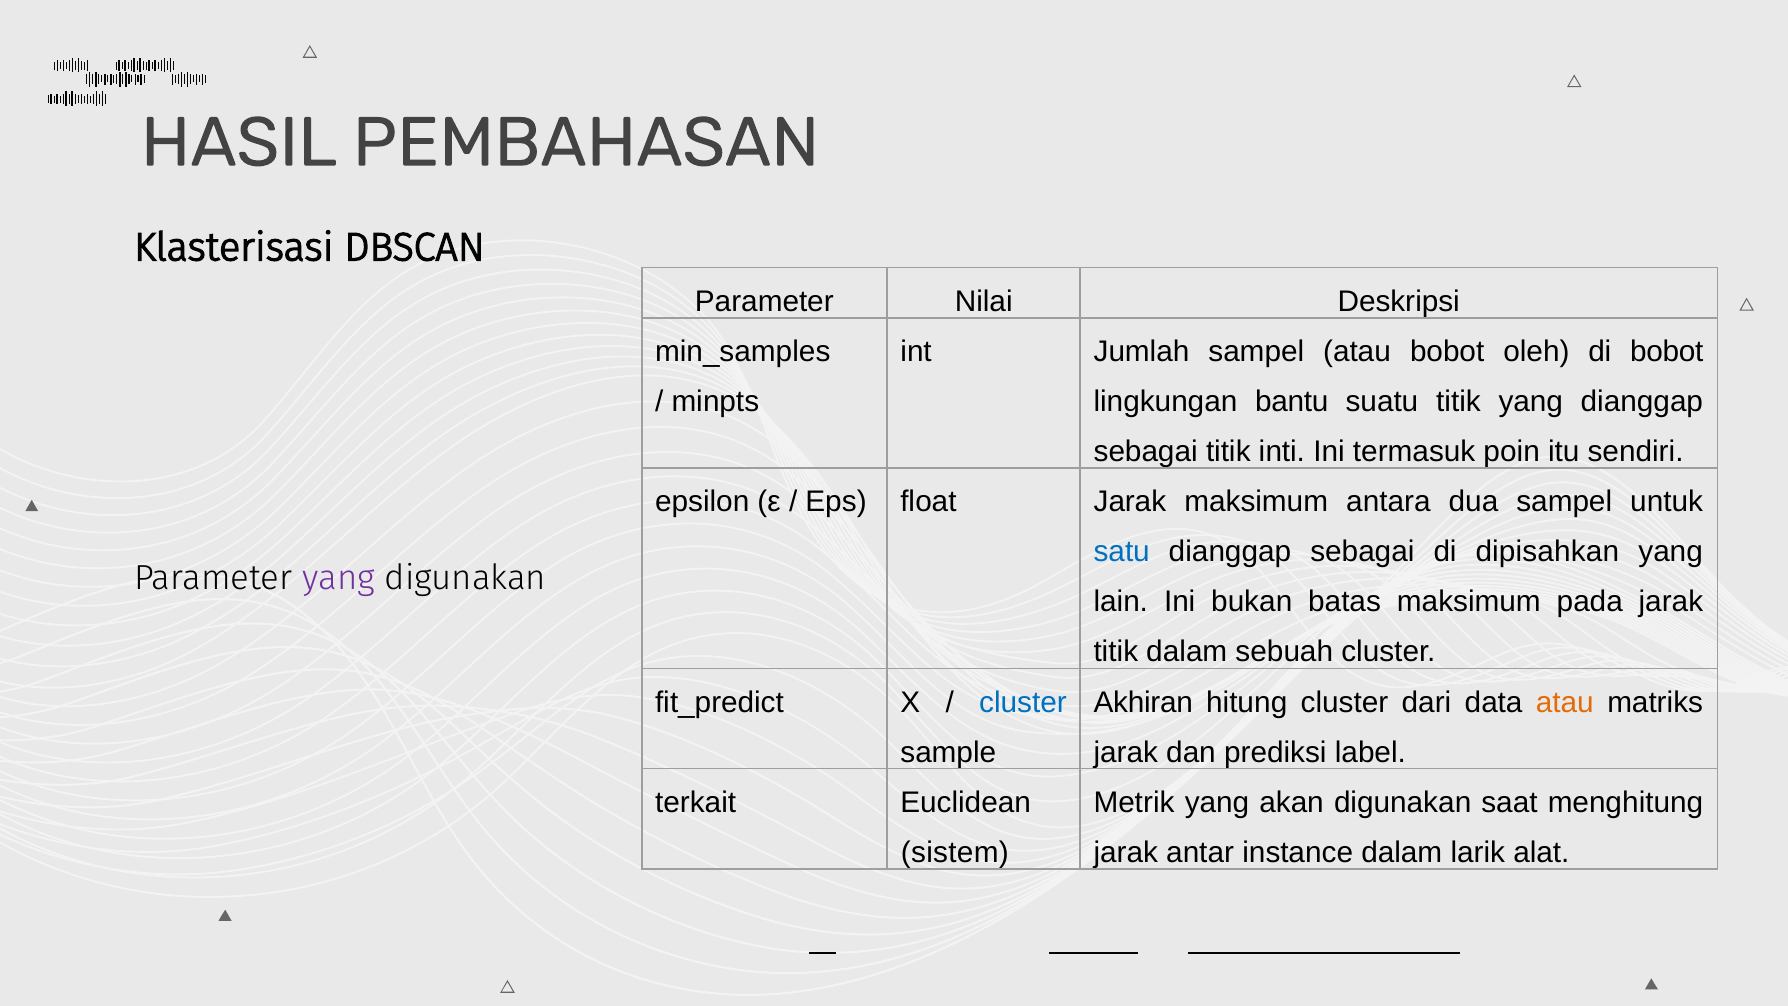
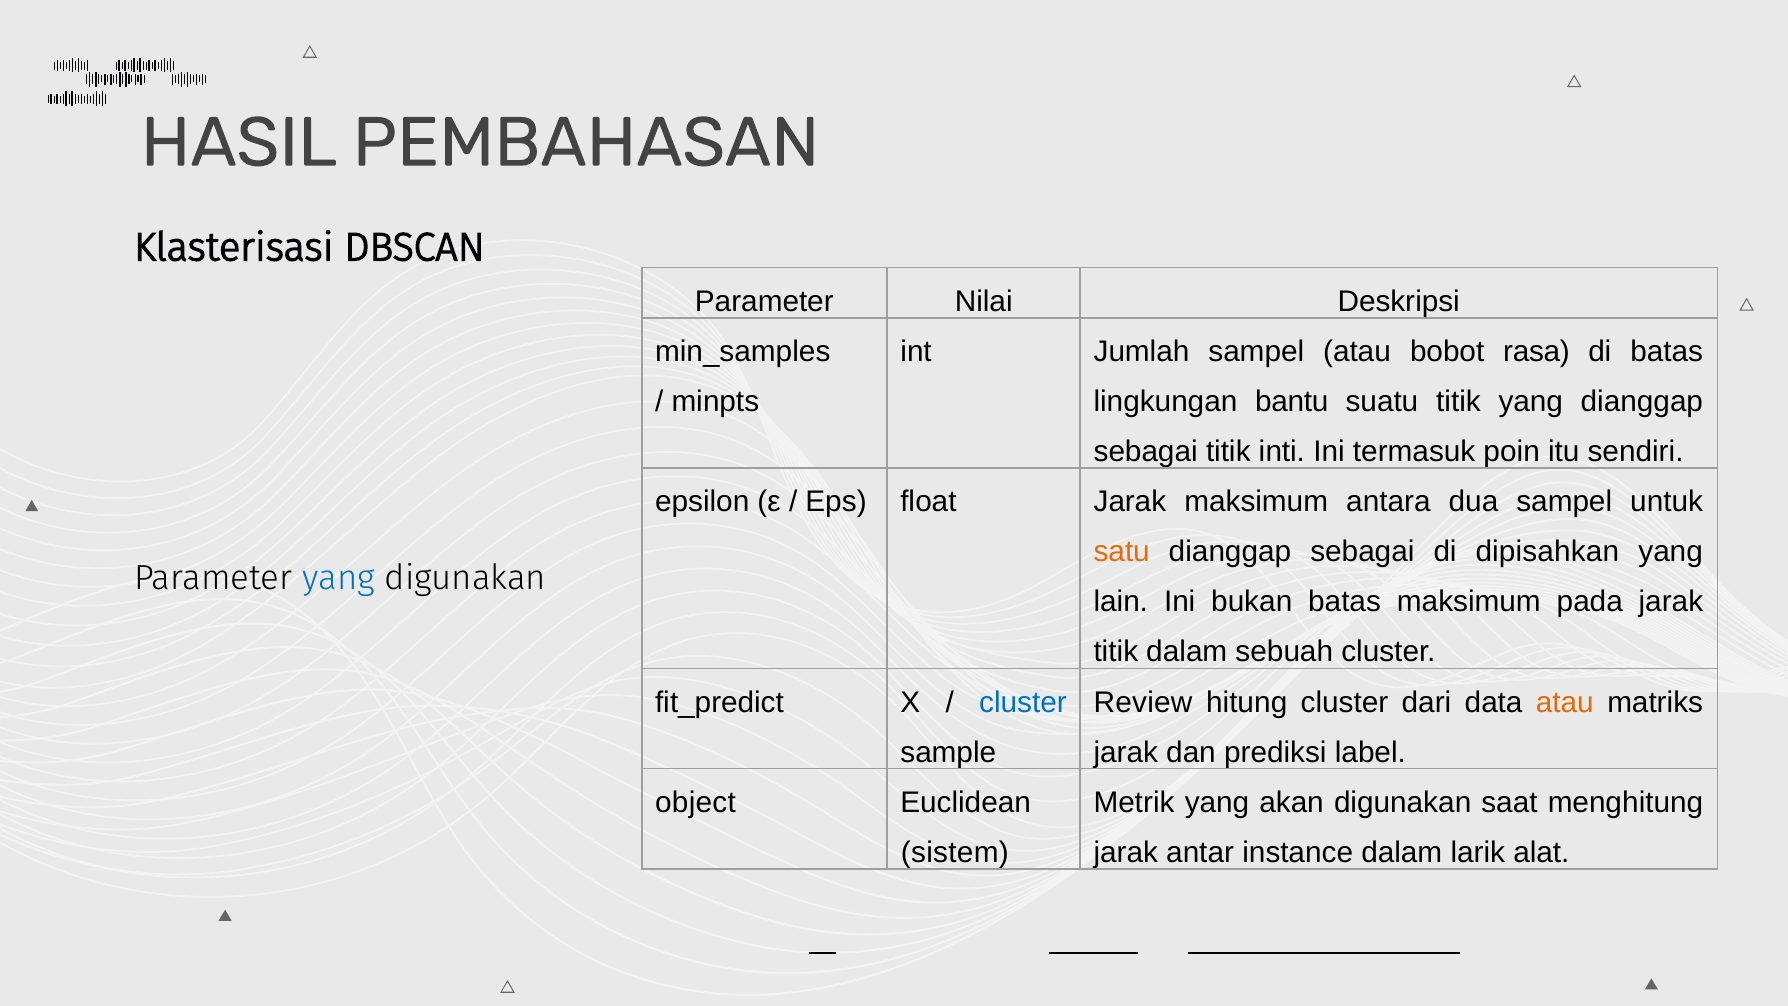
oleh: oleh -> rasa (1537, 352)
di bobot: bobot -> batas (1667, 352)
satu colour: blue -> orange (1122, 552)
yang colour: purple -> blue (339, 577)
Akhiran: Akhiran -> Review (1143, 702)
terkait: terkait -> object (695, 802)
